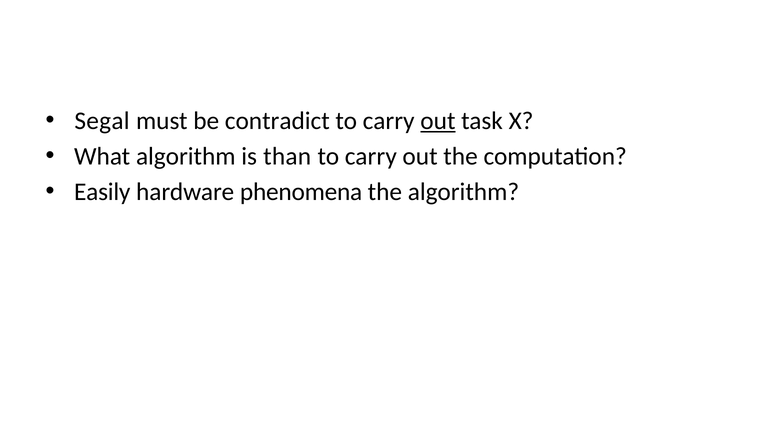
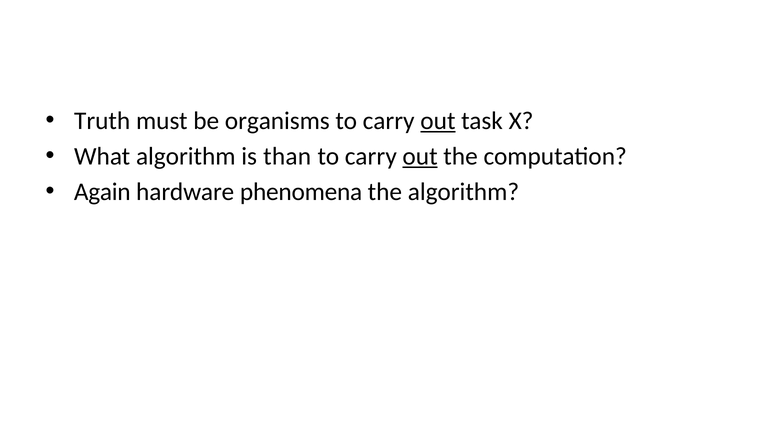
Segal: Segal -> Truth (102, 121)
contradict: contradict -> organisms (277, 121)
out underline: none -> present (420, 156)
Easily: Easily -> Again (102, 191)
